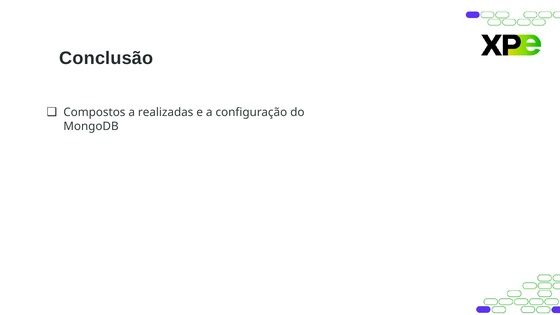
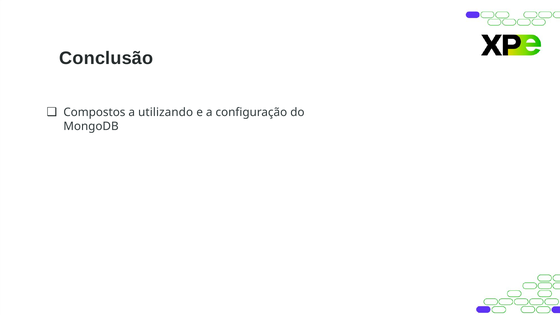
realizadas: realizadas -> utilizando (166, 112)
